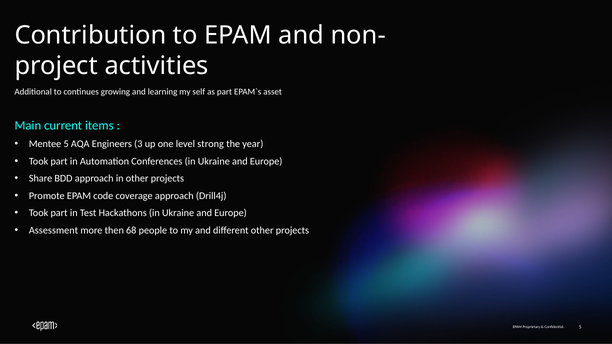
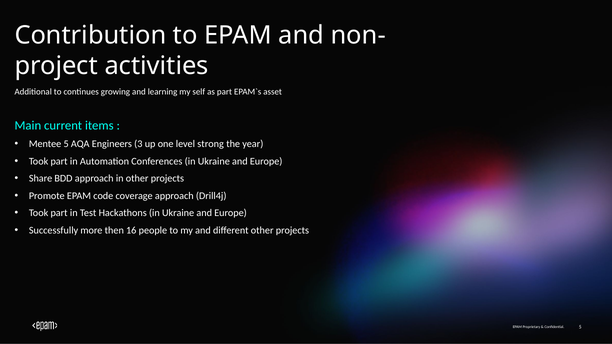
Assessment: Assessment -> Successfully (54, 231)
68: 68 -> 16 (131, 231)
